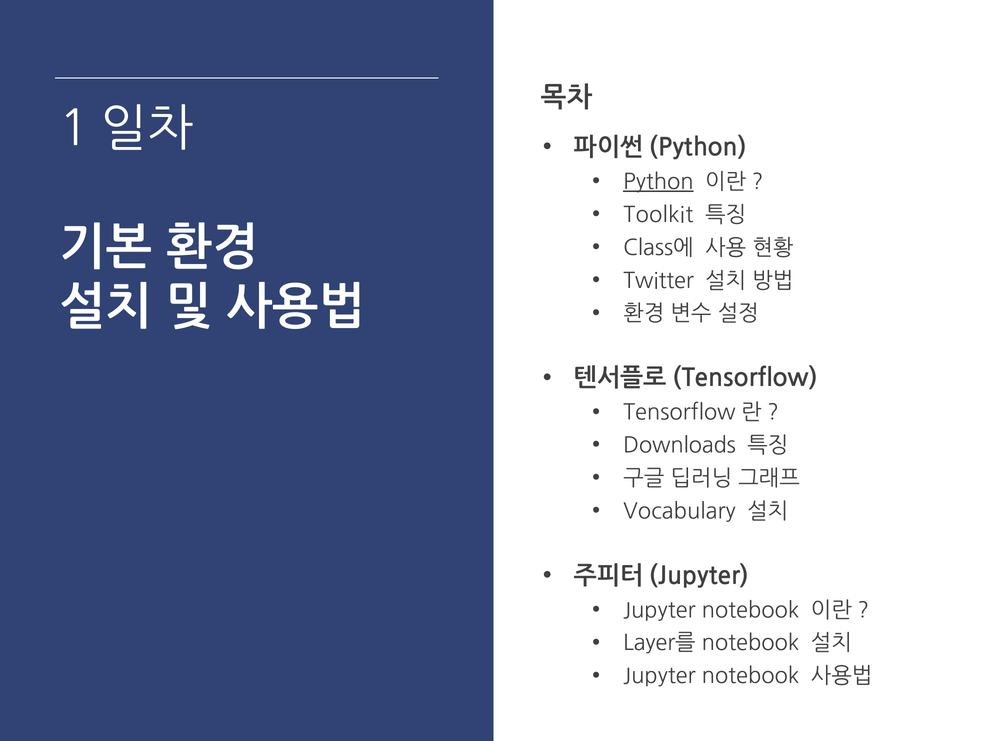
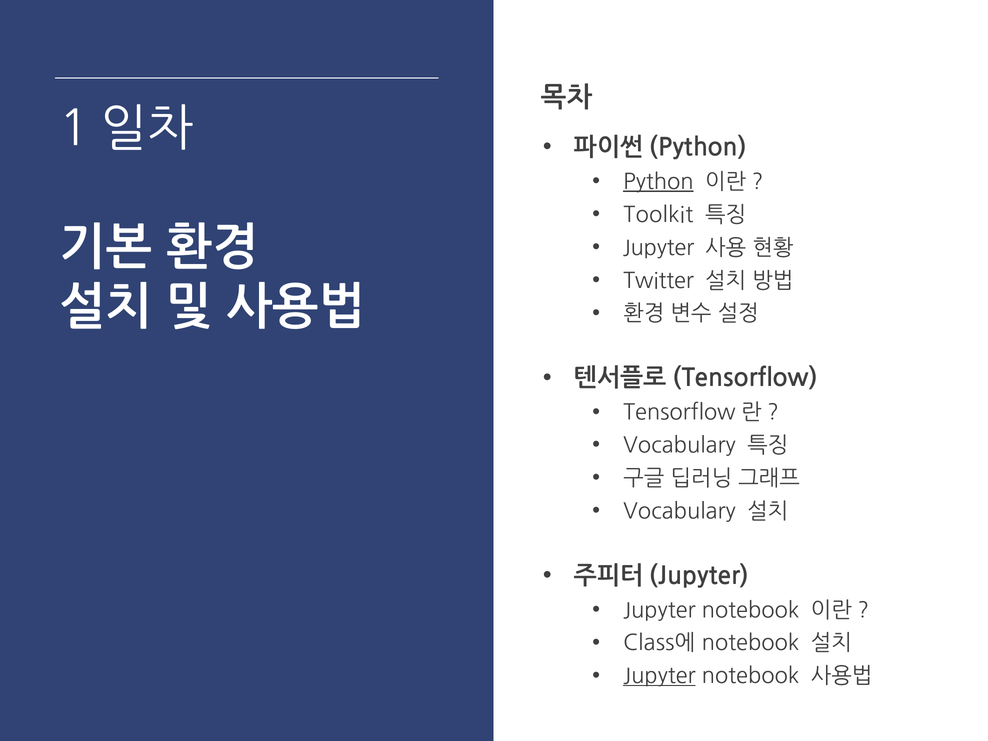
Class에: Class에 -> Jupyter (659, 248)
Downloads: Downloads -> Vocabulary (679, 446)
Layer를: Layer를 -> Class에 (659, 643)
Jupyter underline: none -> present (659, 676)
